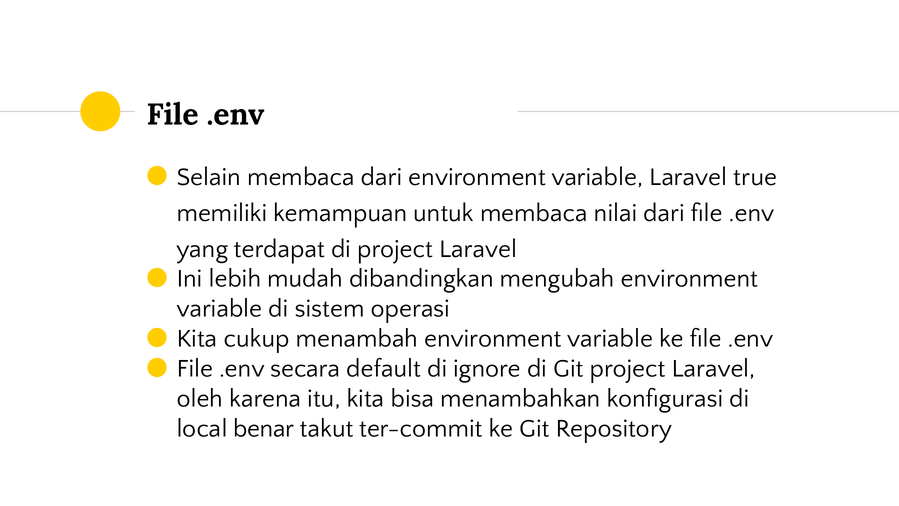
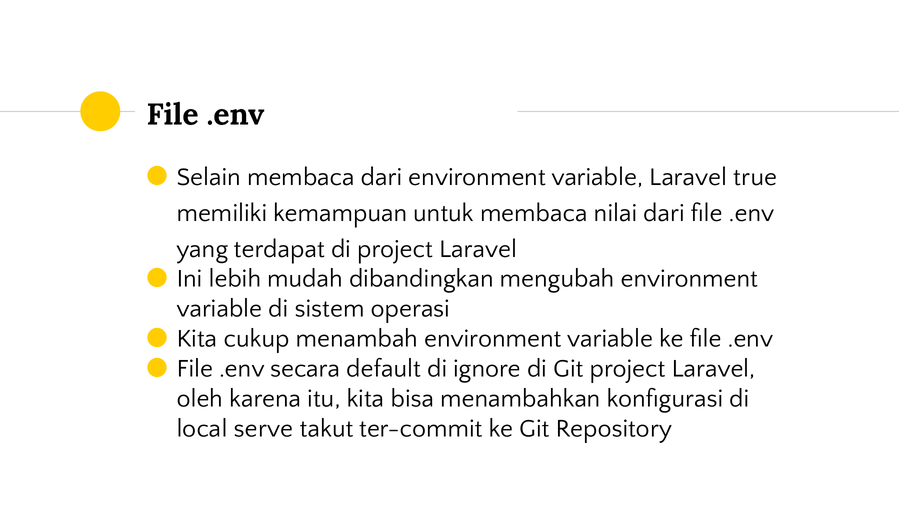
benar: benar -> serve (263, 428)
